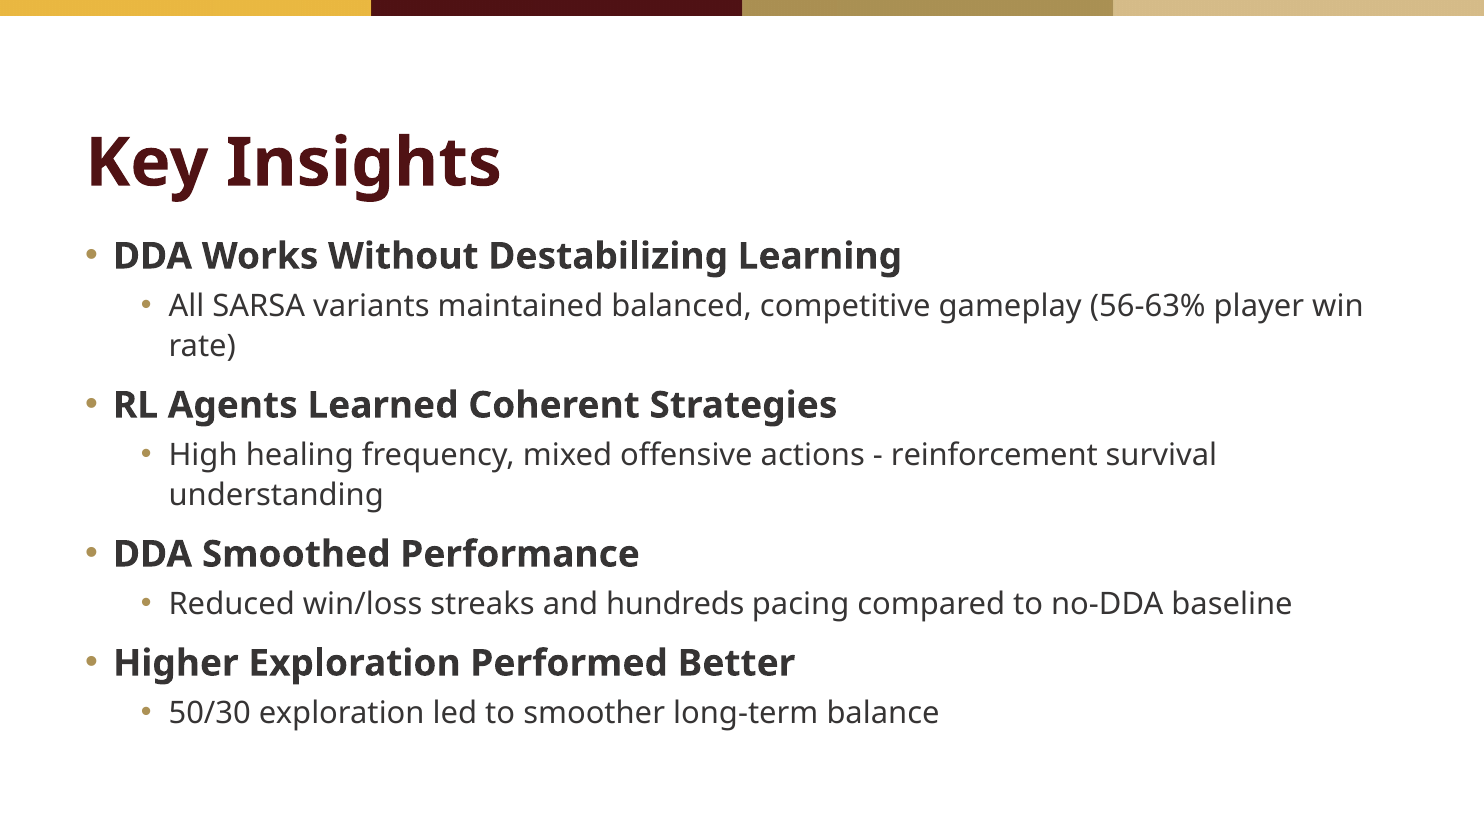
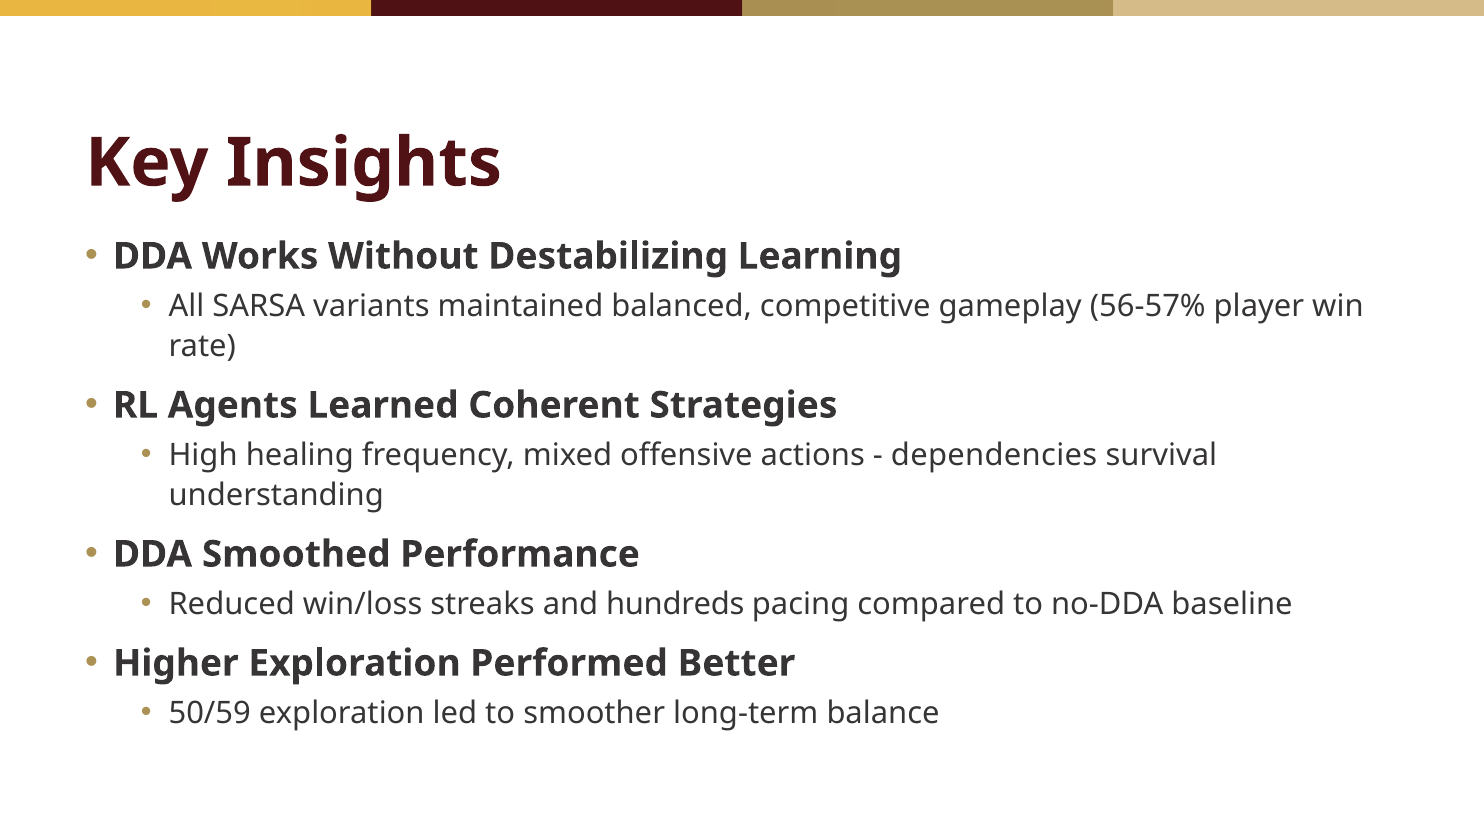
56-63%: 56-63% -> 56-57% (1148, 306)
reinforcement: reinforcement -> dependencies (994, 455)
50/30: 50/30 -> 50/59 (210, 713)
